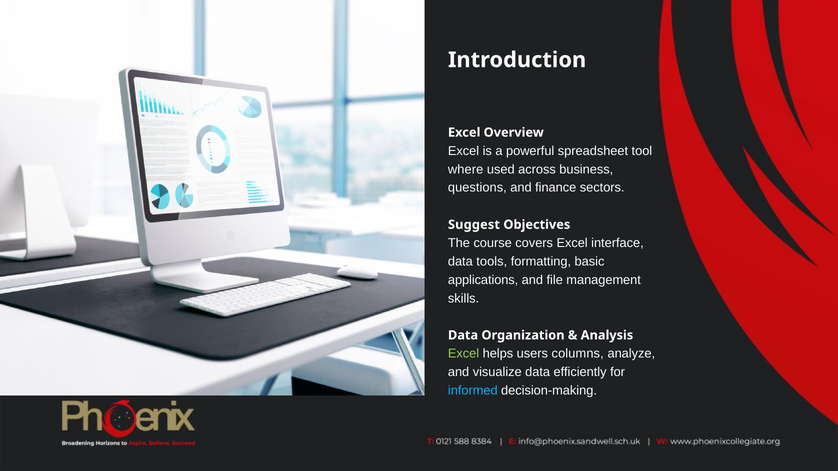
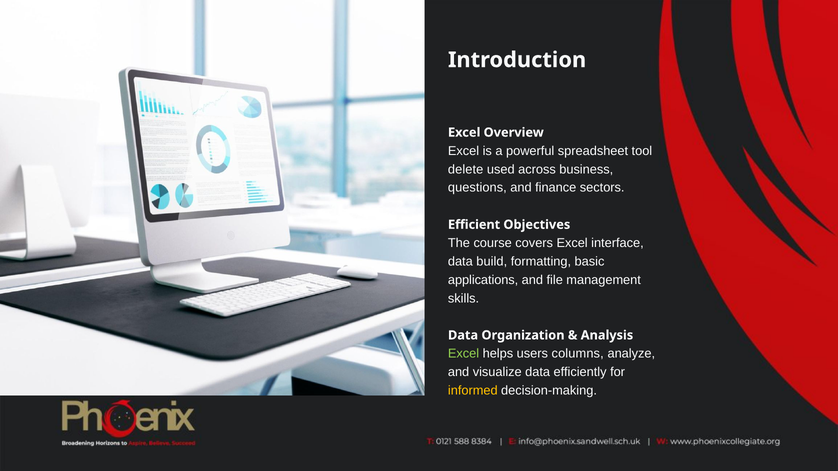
where: where -> delete (466, 169)
Suggest: Suggest -> Efficient (474, 225)
tools: tools -> build (492, 262)
informed colour: light blue -> yellow (473, 391)
